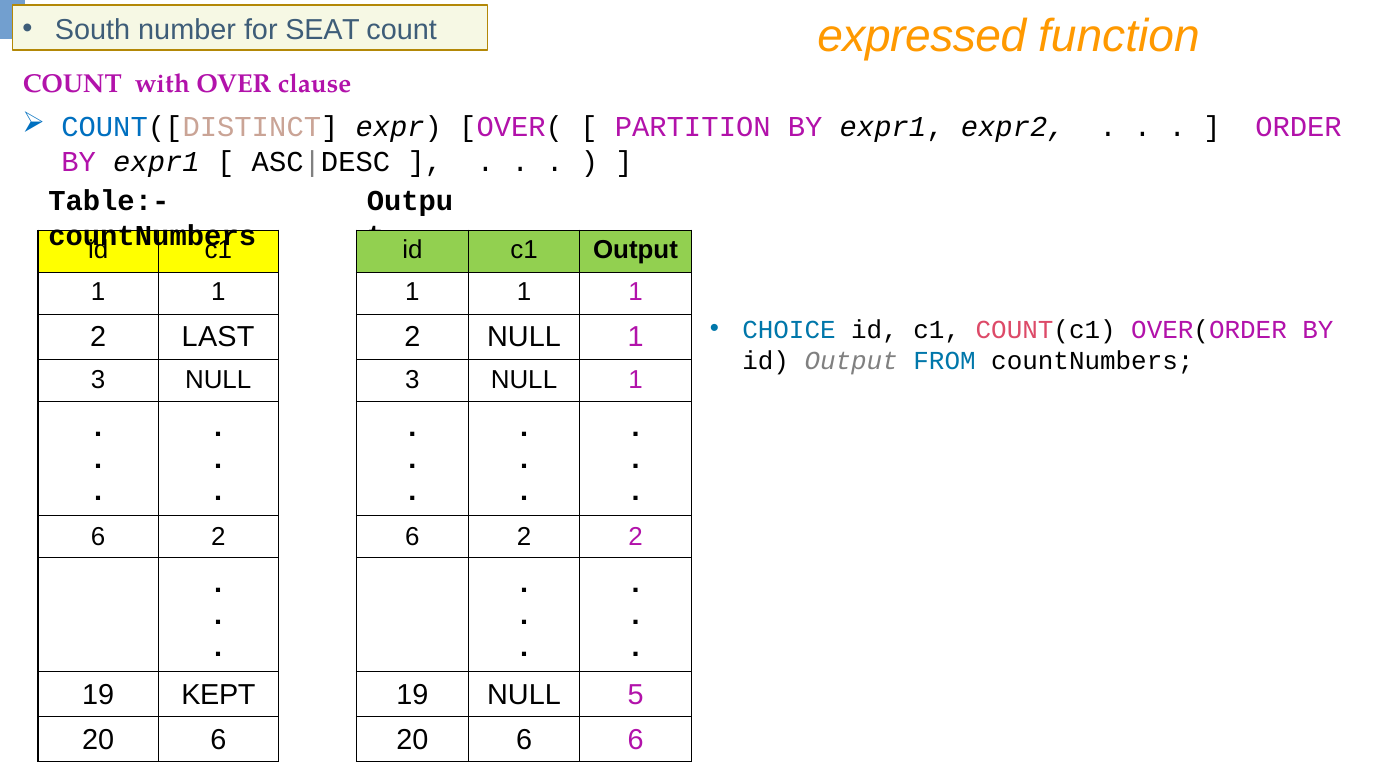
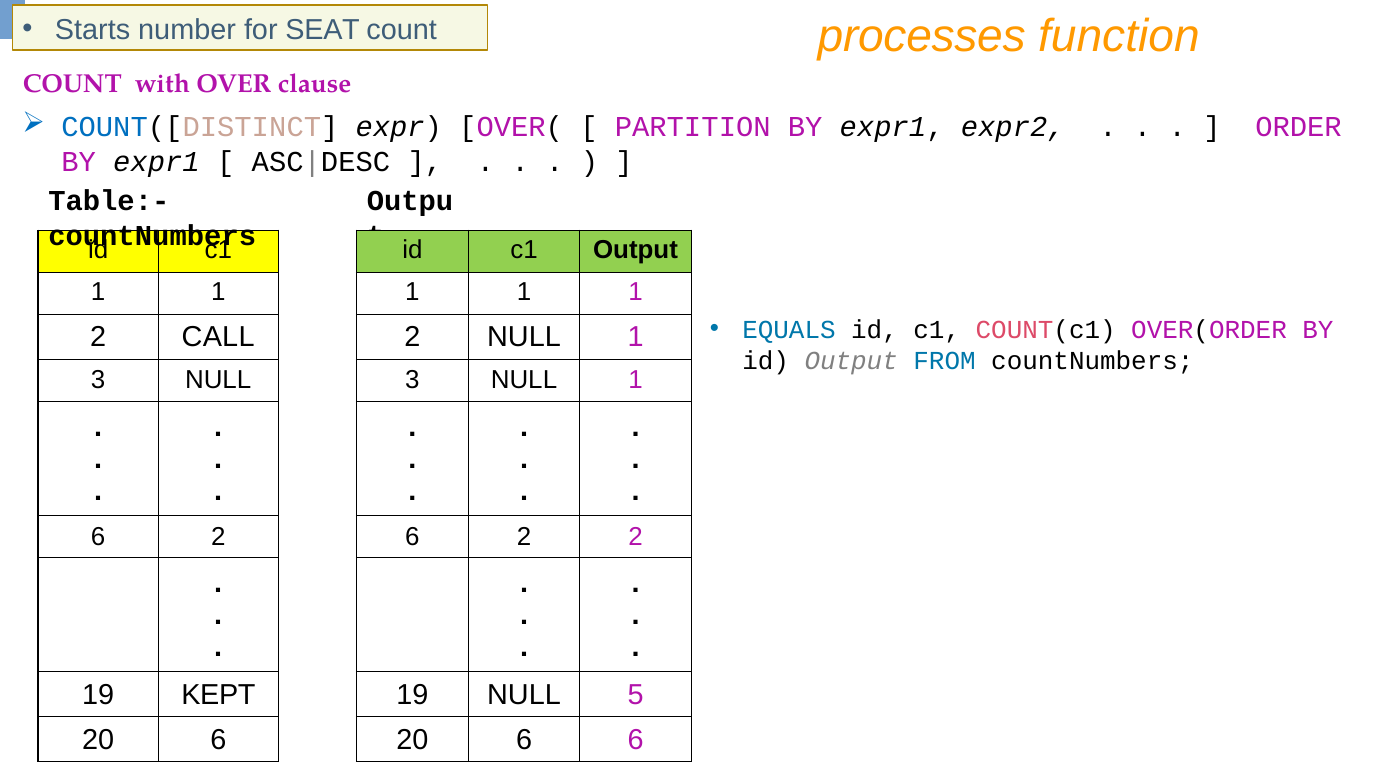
South: South -> Starts (93, 30)
expressed: expressed -> processes (922, 36)
CHOICE: CHOICE -> EQUALS (789, 330)
LAST: LAST -> CALL (218, 337)
